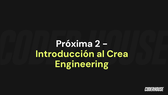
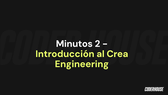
Próxima: Próxima -> Minutos (74, 44)
